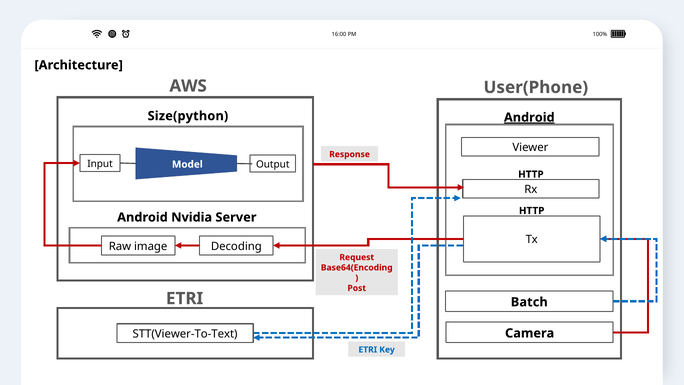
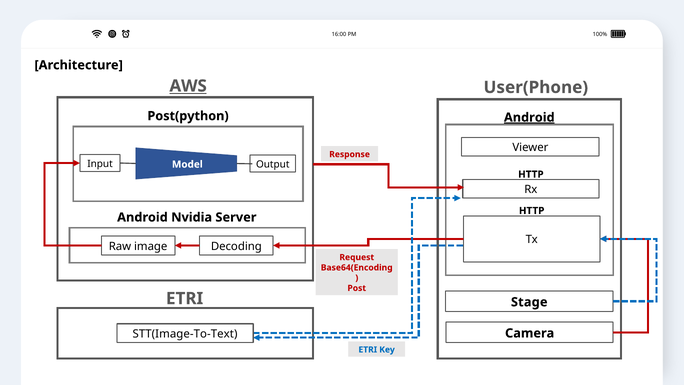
AWS underline: none -> present (188, 86)
Size(python: Size(python -> Post(python (188, 116)
Batch: Batch -> Stage (529, 302)
STT(Viewer-To-Text: STT(Viewer-To-Text -> STT(Image-To-Text (185, 334)
